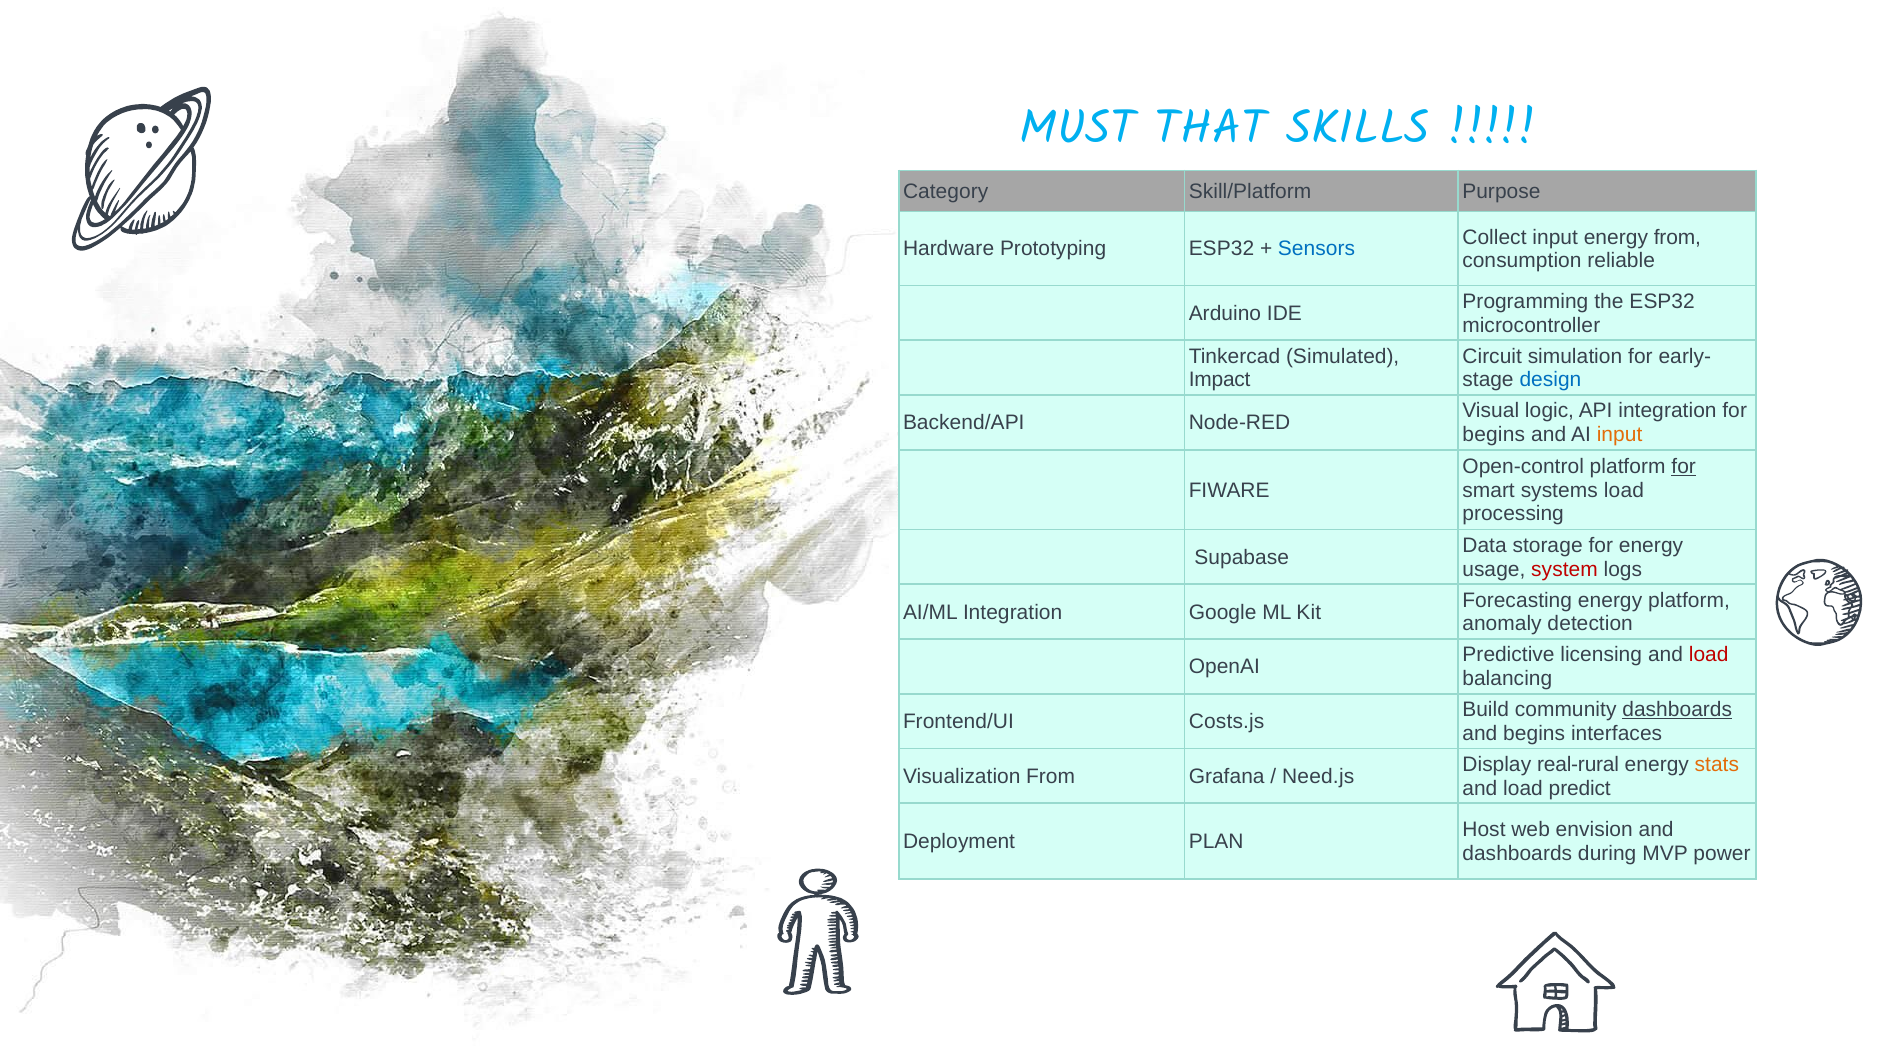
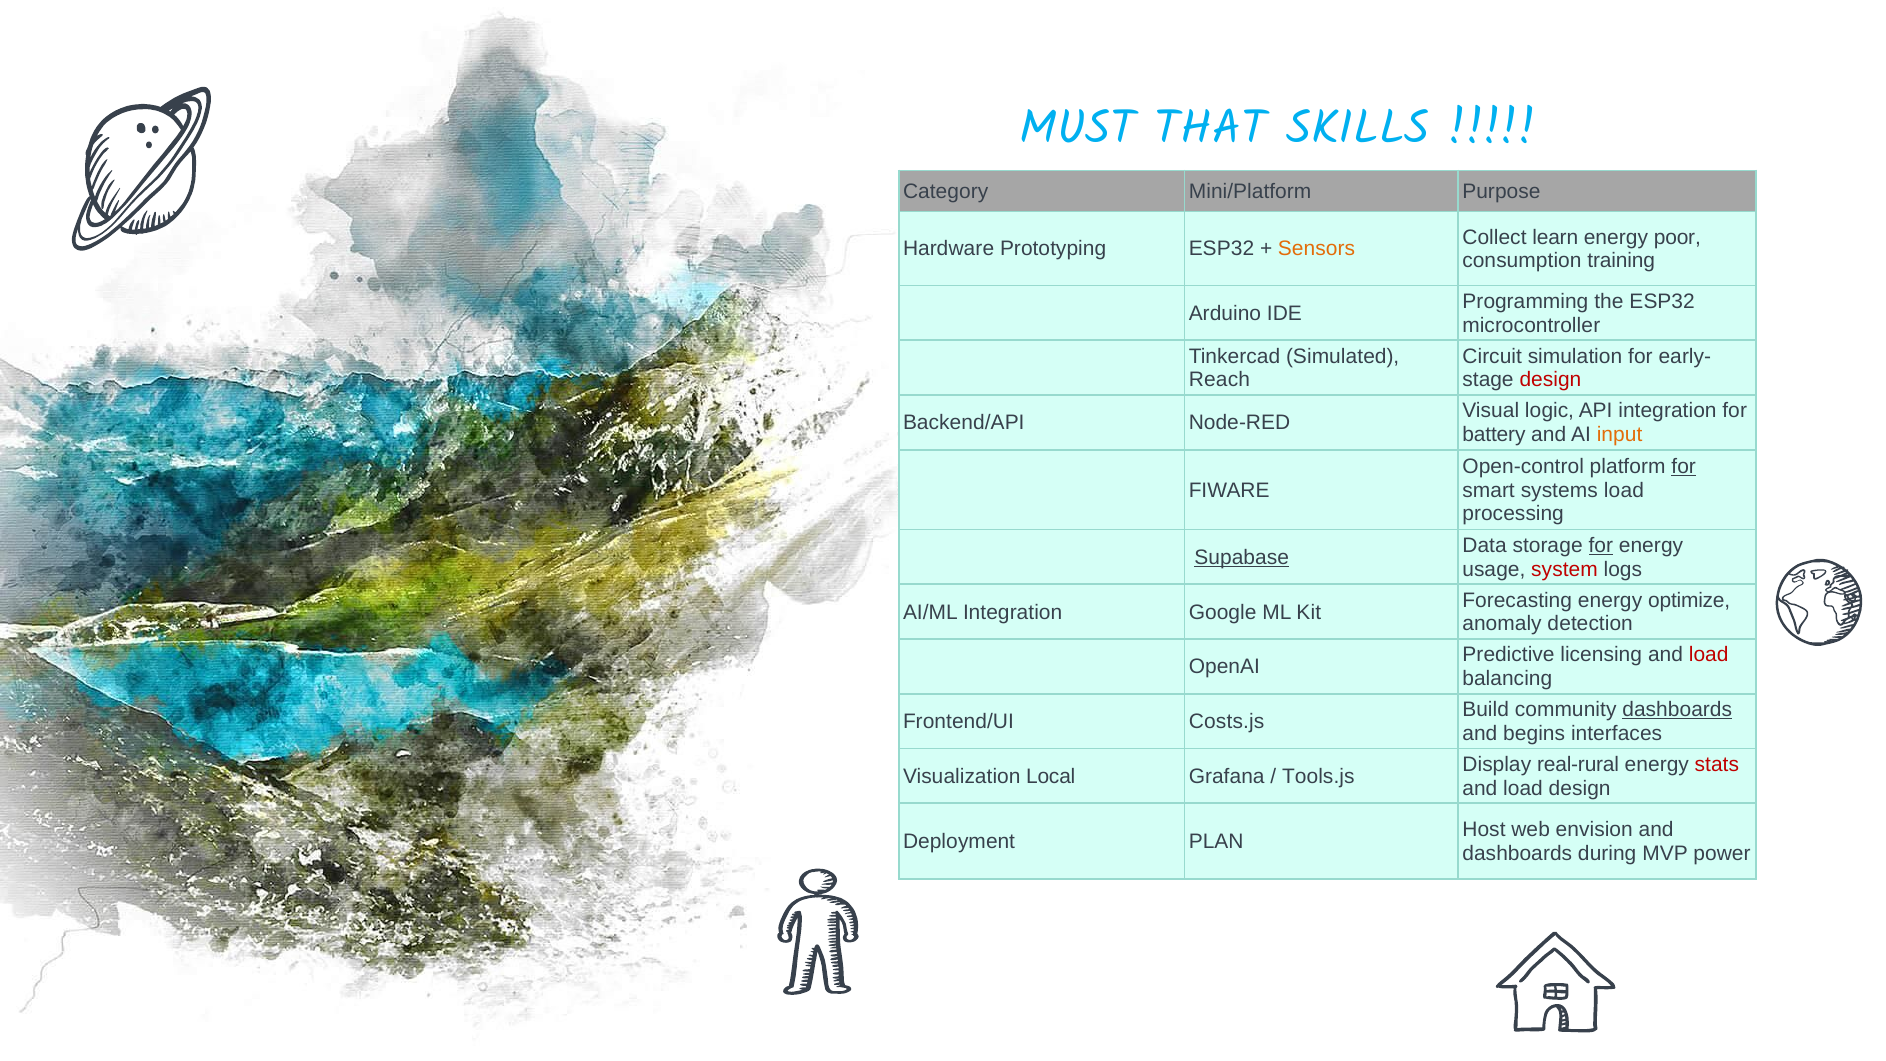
Skill/Platform: Skill/Platform -> Mini/Platform (1250, 191)
Collect input: input -> learn (1555, 237)
energy from: from -> poor (1677, 237)
Sensors colour: blue -> orange (1317, 249)
reliable: reliable -> training (1621, 261)
Impact: Impact -> Reach (1219, 380)
design colour: blue -> red (1550, 380)
begins: begins -> battery (1494, 435)
for underline: none -> present (1601, 546)
Supabase underline: none -> present (1242, 557)
energy platform: platform -> optimize (1689, 600)
stats colour: orange -> red (1717, 764)
Visualization From: From -> Local (1051, 776)
Need.js: Need.js -> Tools.js (1318, 776)
load predict: predict -> design (1580, 788)
